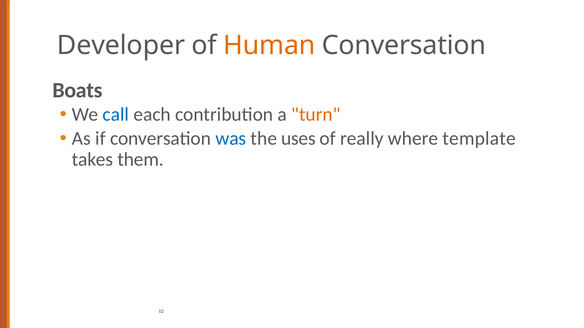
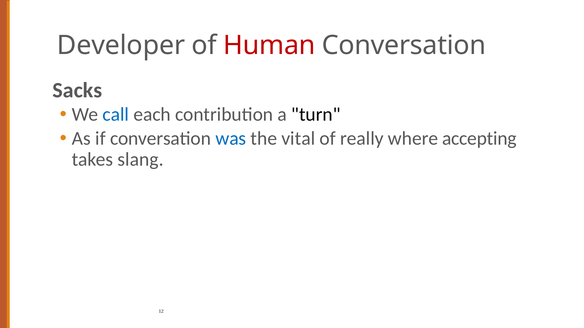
Human colour: orange -> red (269, 46)
Boats: Boats -> Sacks (77, 91)
turn colour: orange -> black (316, 115)
uses: uses -> vital (298, 139)
template: template -> accepting (479, 139)
them: them -> slang (141, 160)
